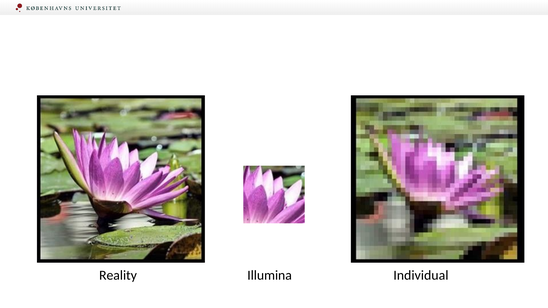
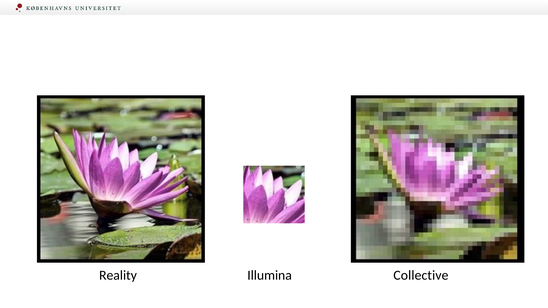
Individual: Individual -> Collective (421, 276)
